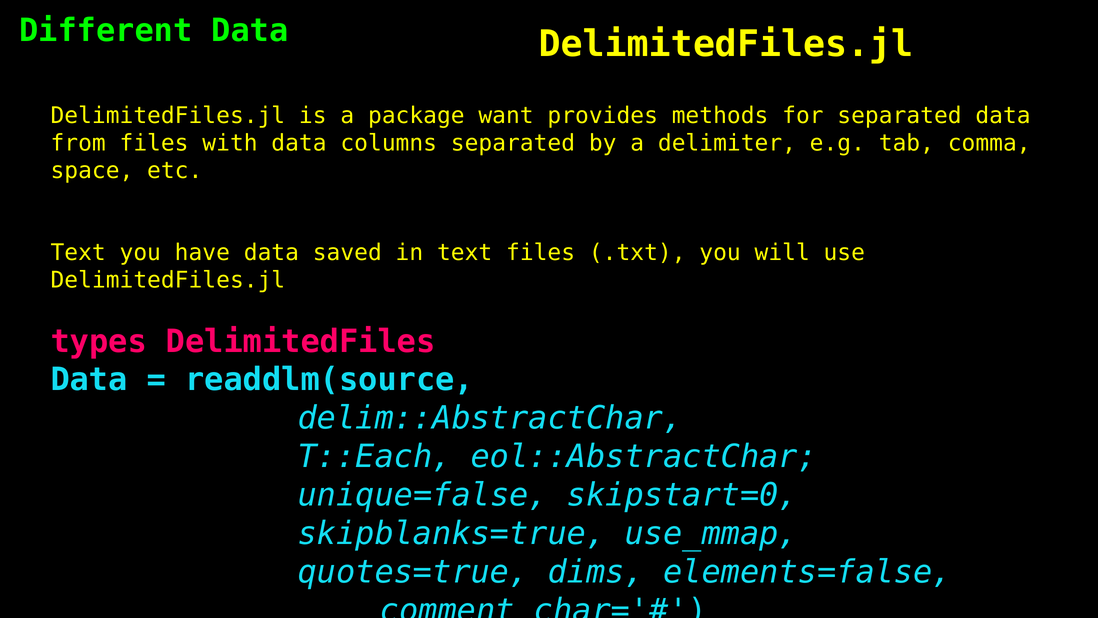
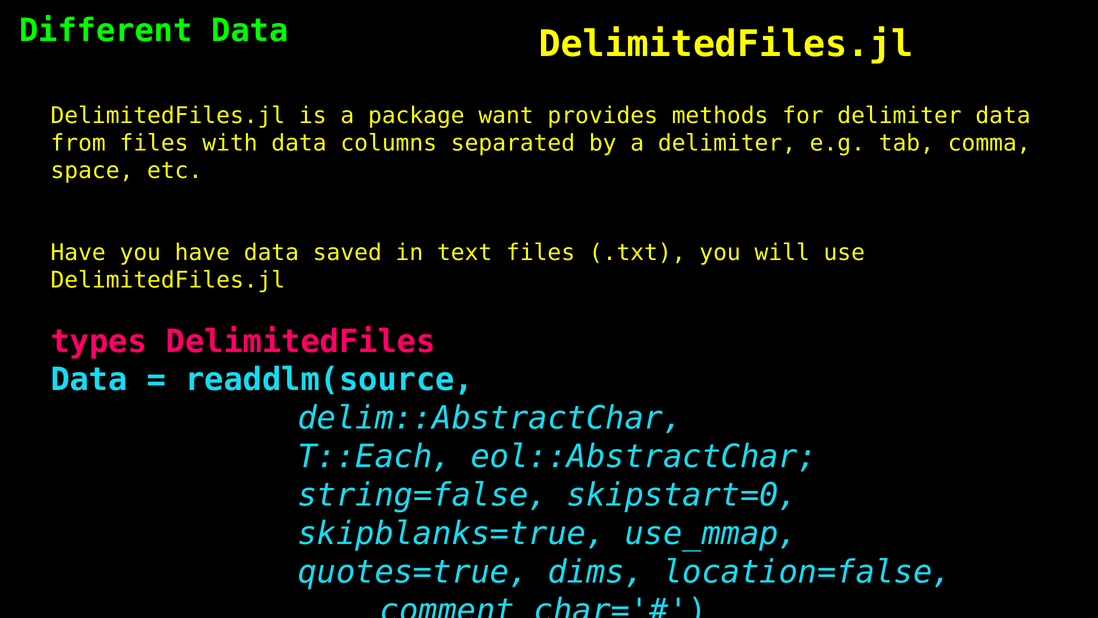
for separated: separated -> delimiter (899, 115)
Text: Text -> Have (78, 253)
unique=false: unique=false -> string=false (423, 495)
elements=false: elements=false -> location=false (807, 572)
